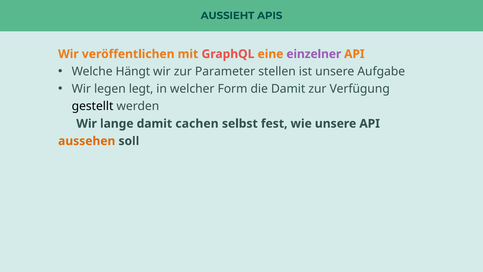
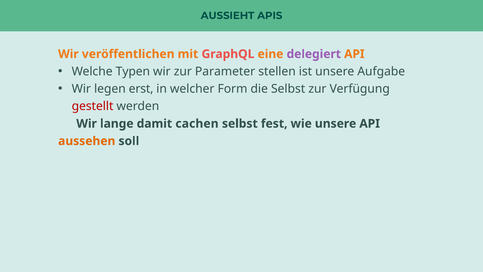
einzelner: einzelner -> delegiert (314, 54)
Hängt: Hängt -> Typen (133, 71)
legt: legt -> erst (141, 89)
die Damit: Damit -> Selbst (288, 89)
gestellt colour: black -> red (93, 106)
